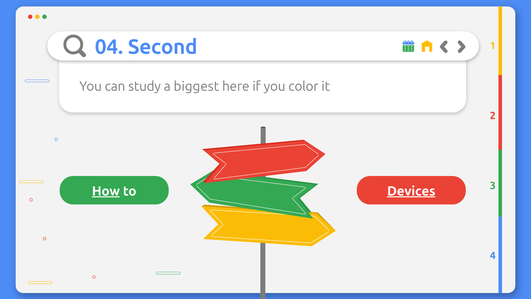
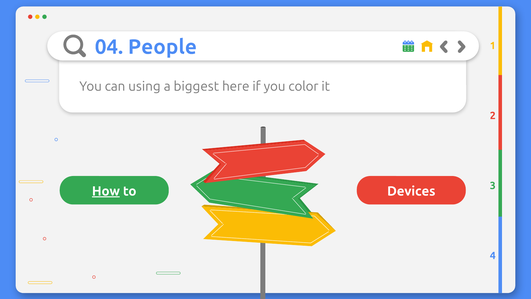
Second: Second -> People (162, 47)
study: study -> using (144, 86)
Devices underline: present -> none (411, 191)
